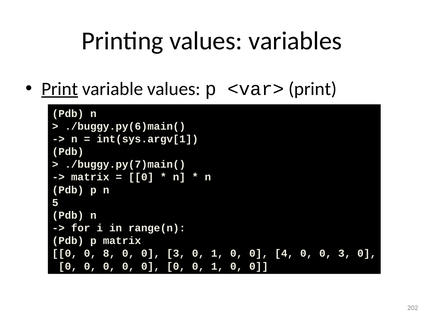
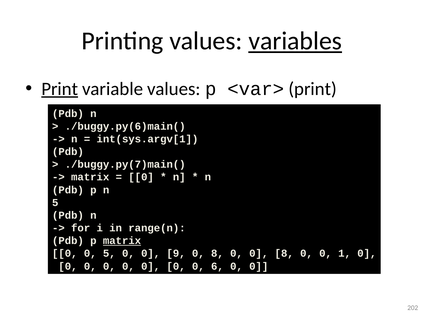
variables underline: none -> present (295, 41)
matrix underline: none -> present (122, 241)
0 8: 8 -> 5 (109, 253)
3: 3 -> 9 (176, 253)
1: 1 -> 8 (217, 253)
0 0 4: 4 -> 8 (284, 253)
3: 3 -> 1 (345, 253)
0 0 1: 1 -> 6 (217, 266)
